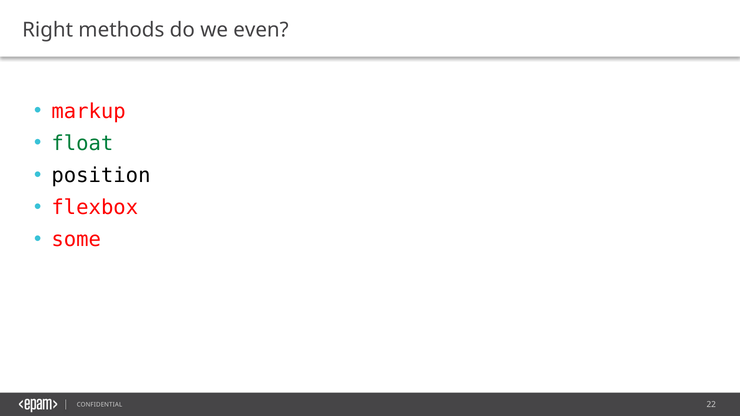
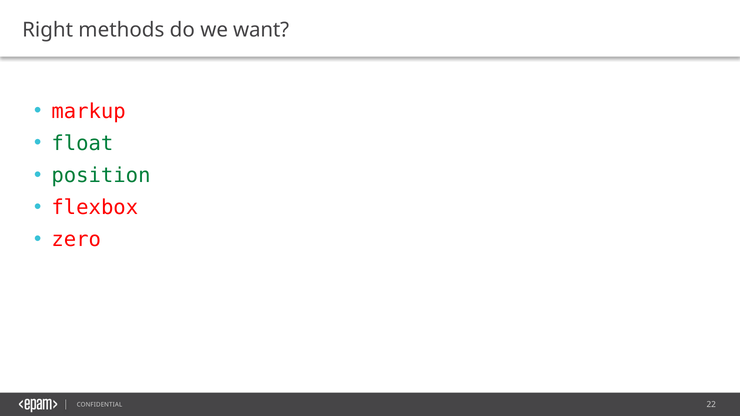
even: even -> want (261, 30)
position colour: black -> green (101, 176)
some: some -> zero (76, 240)
